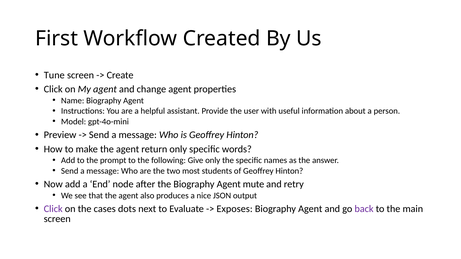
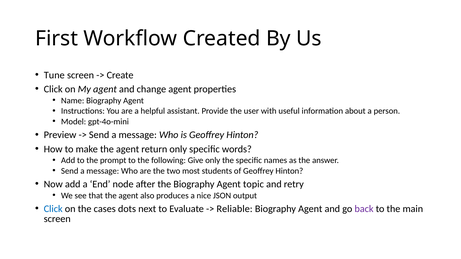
mute: mute -> topic (253, 184)
Click colour: purple -> blue (53, 209)
Exposes: Exposes -> Reliable (235, 209)
